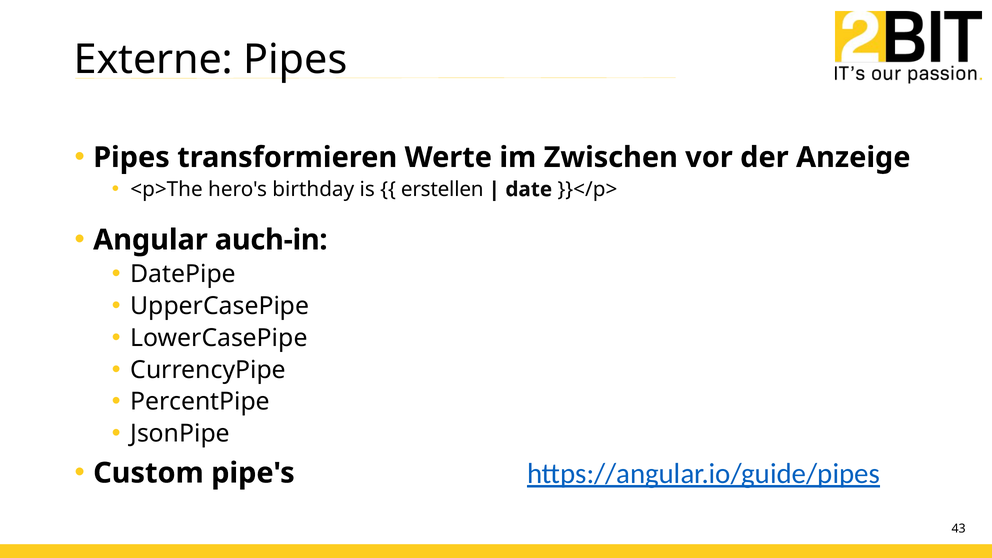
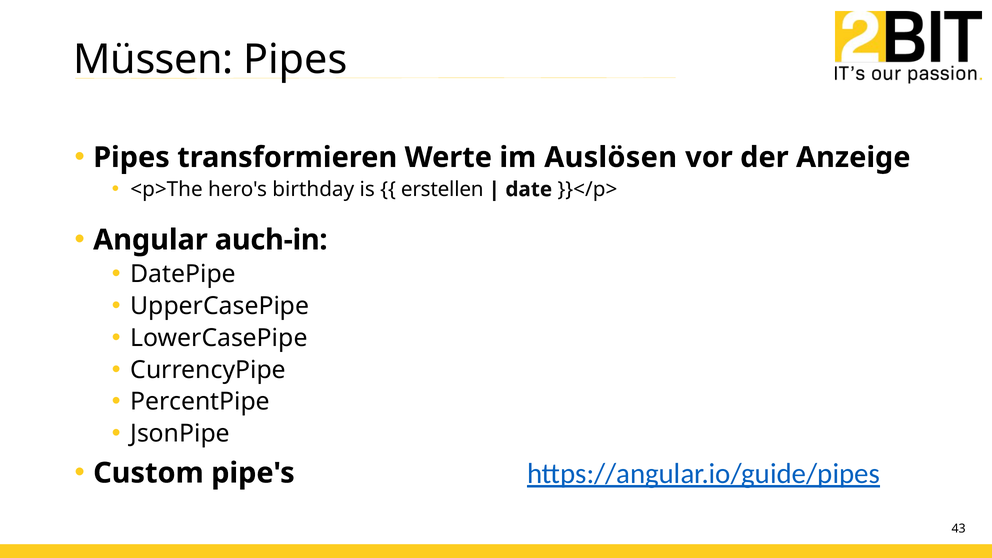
Externe: Externe -> Müssen (153, 60)
Zwischen: Zwischen -> Auslösen (611, 157)
